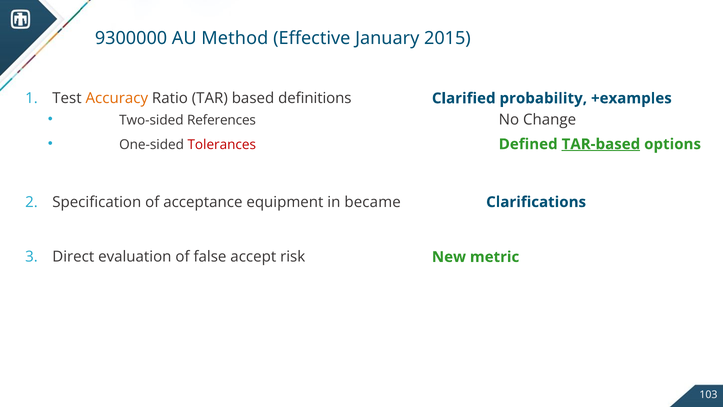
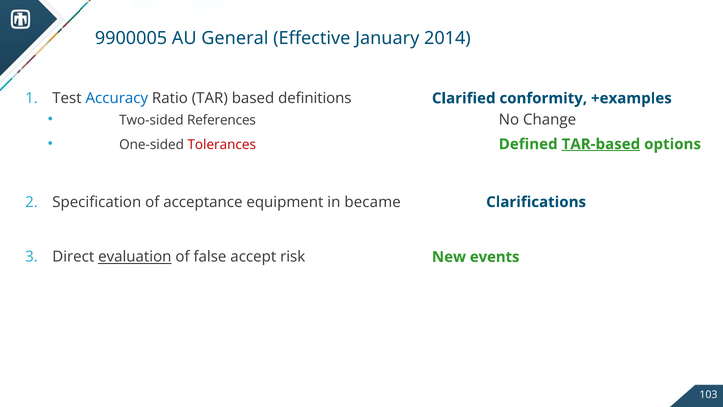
9300000: 9300000 -> 9900005 (131, 38)
Method: Method -> General (235, 38)
2015: 2015 -> 2014 (447, 38)
Accuracy colour: orange -> blue (117, 98)
probability: probability -> conformity (543, 98)
evaluation underline: none -> present (135, 257)
metric: metric -> events (495, 257)
